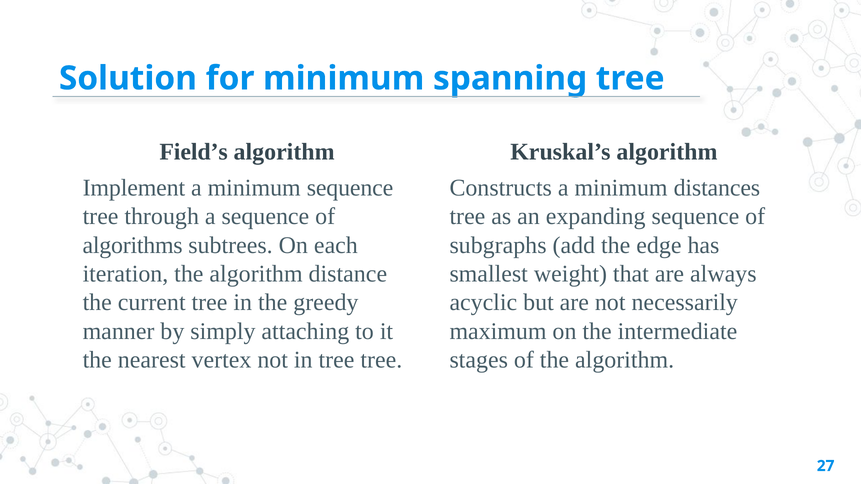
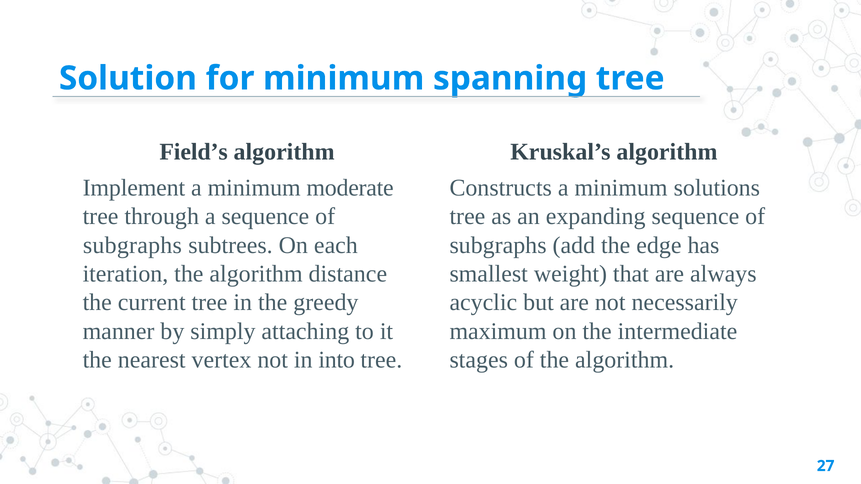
minimum sequence: sequence -> moderate (350, 188)
distances: distances -> solutions (717, 188)
algorithms: algorithms -> subgraphs (132, 245)
in tree: tree -> into (337, 360)
